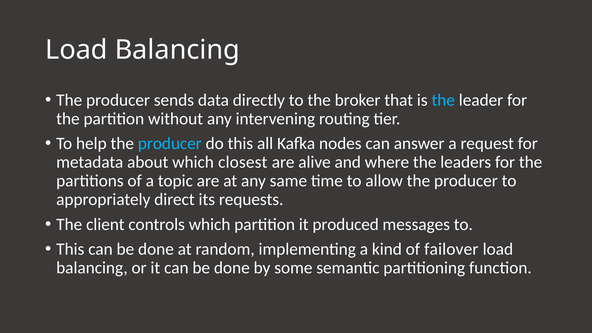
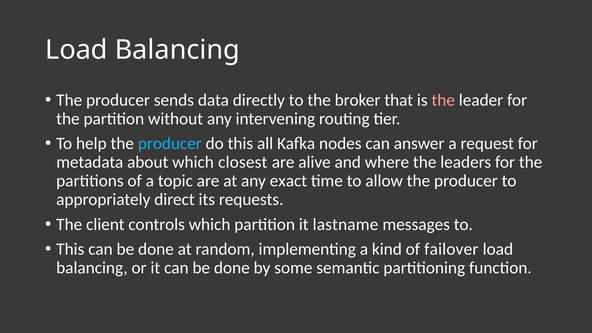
the colour: light blue -> pink (443, 100)
same: same -> exact (288, 181)
produced: produced -> lastname (345, 224)
